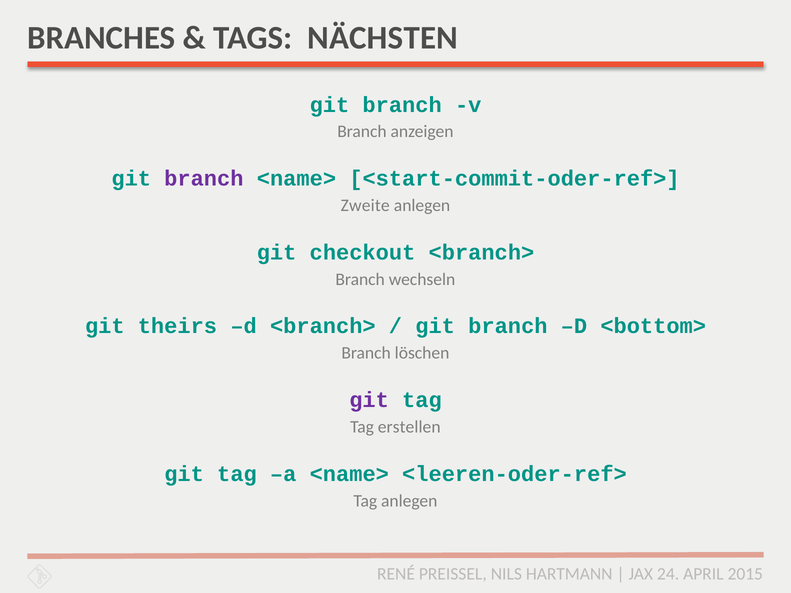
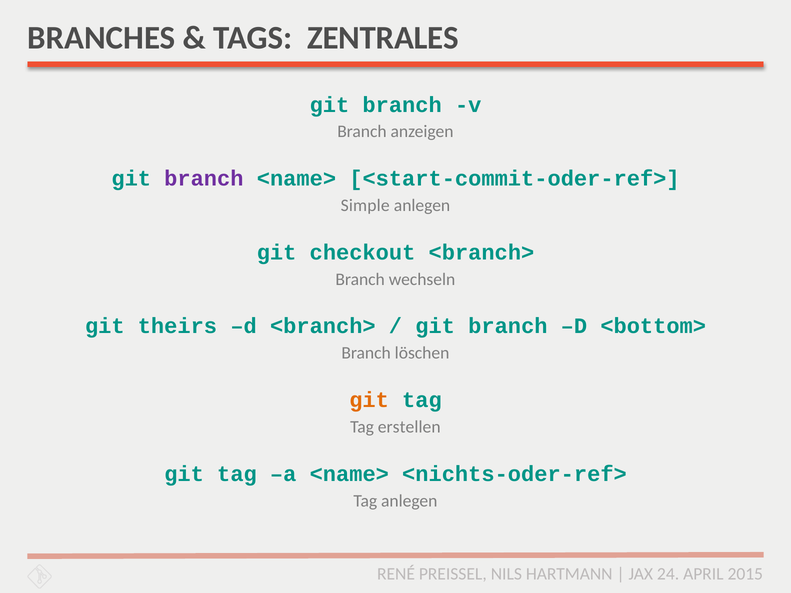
NÄCHSTEN: NÄCHSTEN -> ZENTRALES (383, 38)
Zweite: Zweite -> Simple (365, 206)
git colour: purple -> orange (369, 400)
<leeren-oder-ref>: <leeren-oder-ref> -> <nichts-oder-ref> (514, 474)
